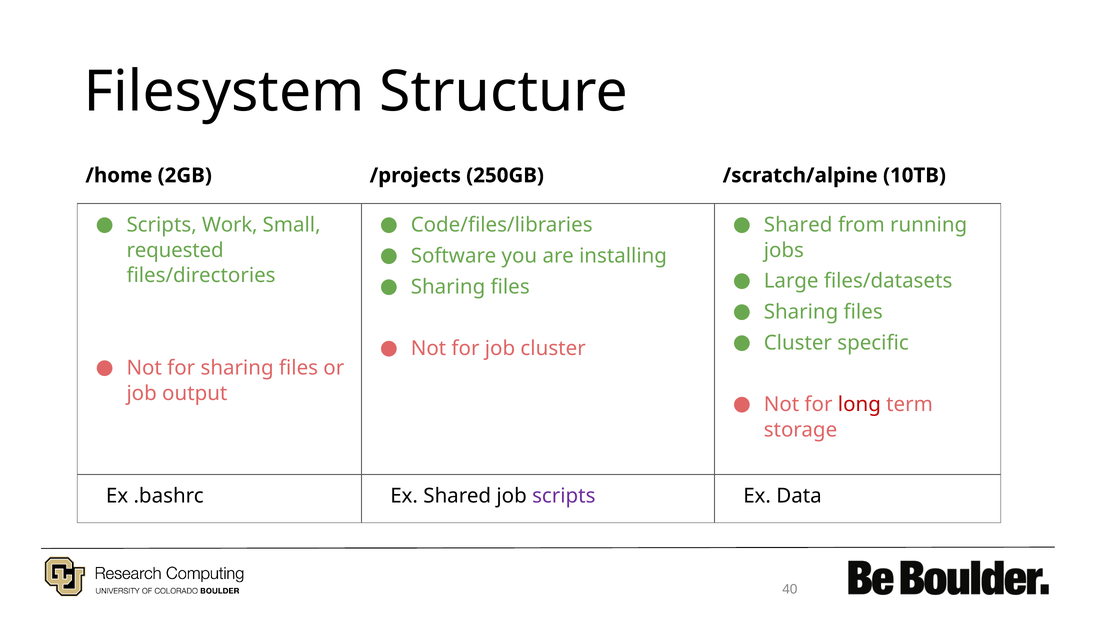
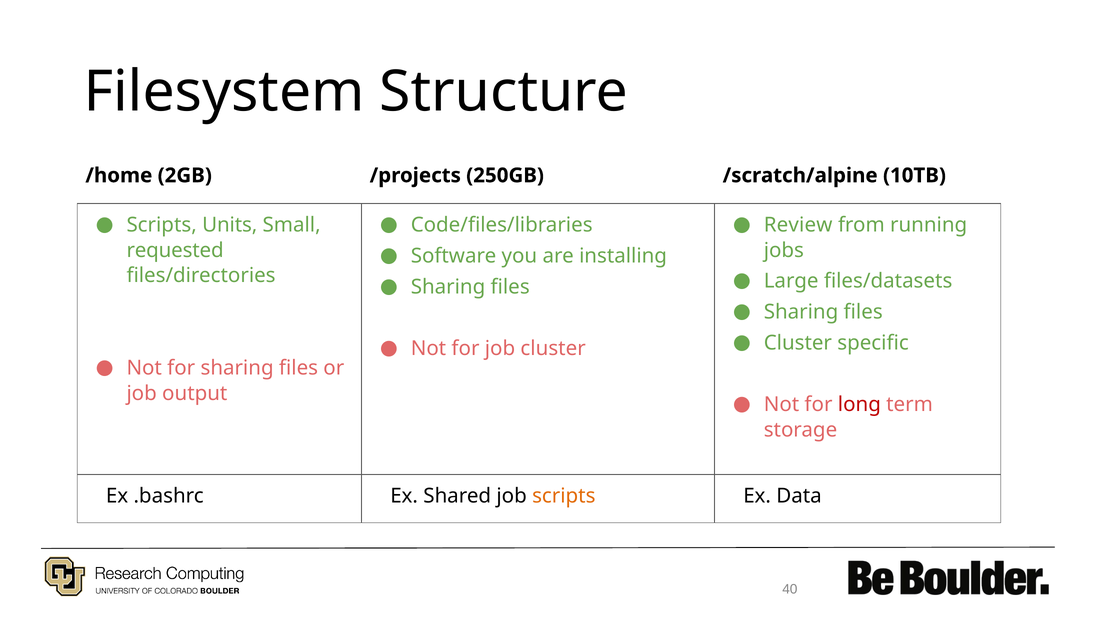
Work: Work -> Units (230, 225)
Shared: Shared -> Review (798, 225)
scripts colour: purple -> orange (564, 496)
